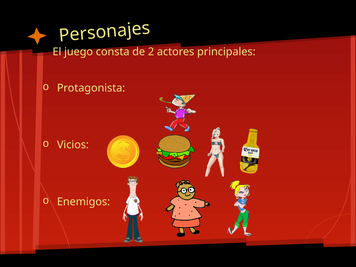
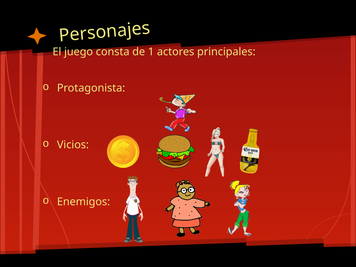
2: 2 -> 1 (151, 52)
